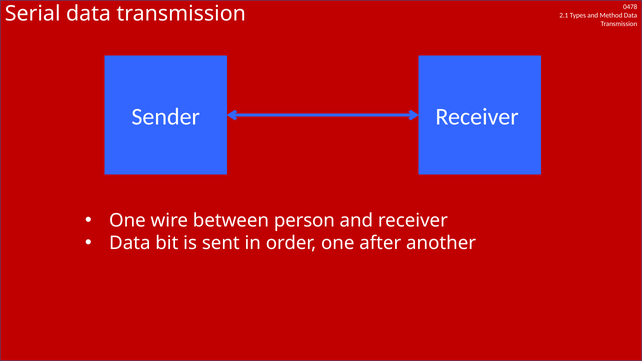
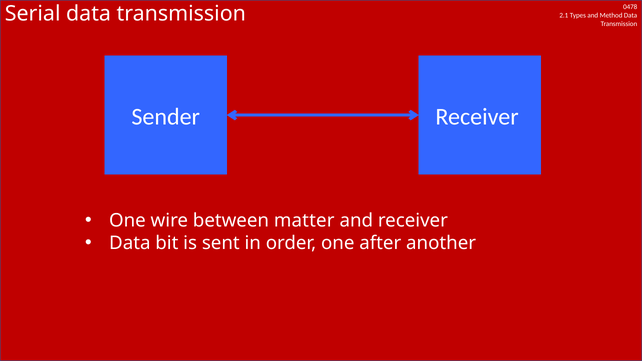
person: person -> matter (304, 221)
